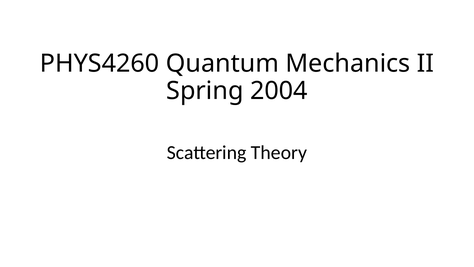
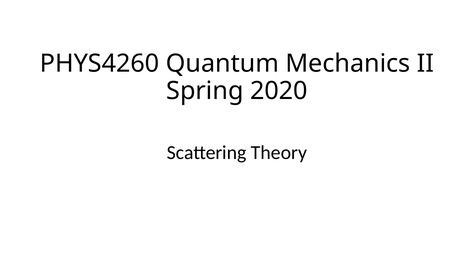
2004: 2004 -> 2020 (279, 91)
